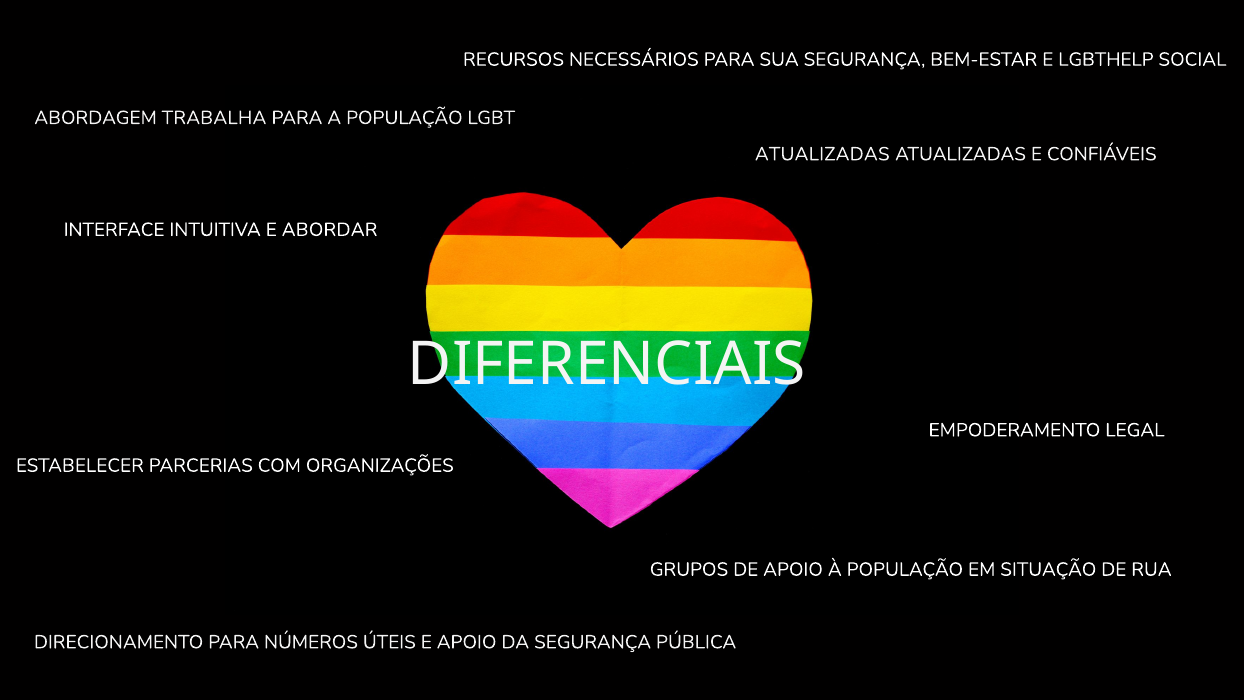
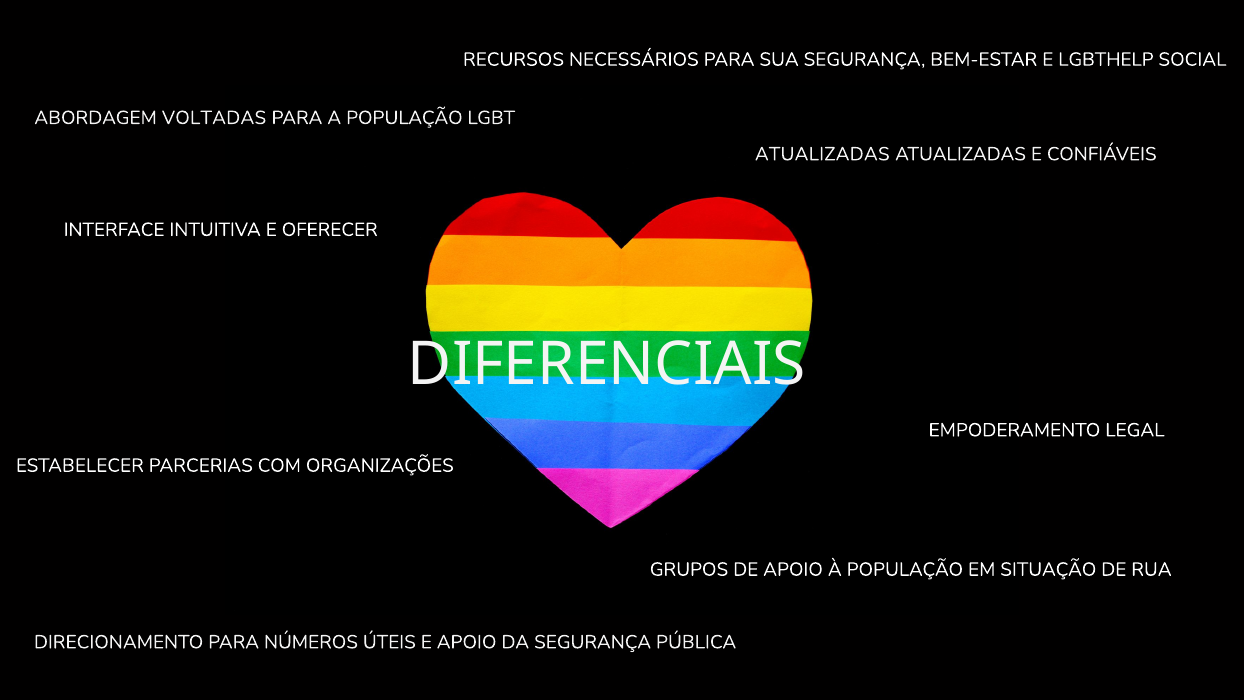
TRABALHA: TRABALHA -> VOLTADAS (214, 118)
ABORDAR: ABORDAR -> OFERECER (330, 230)
